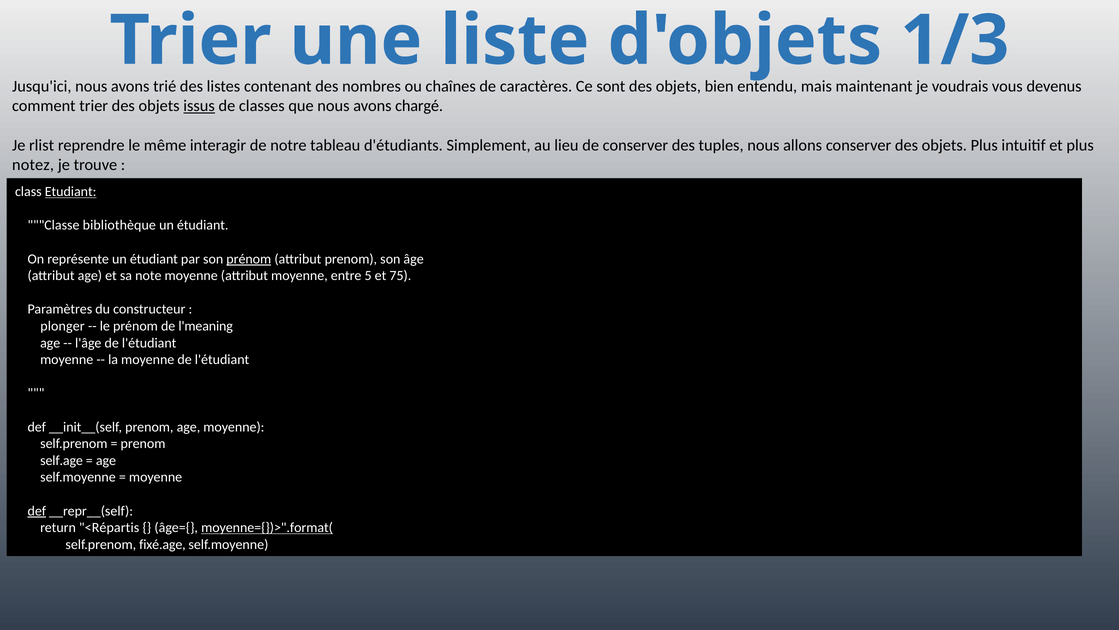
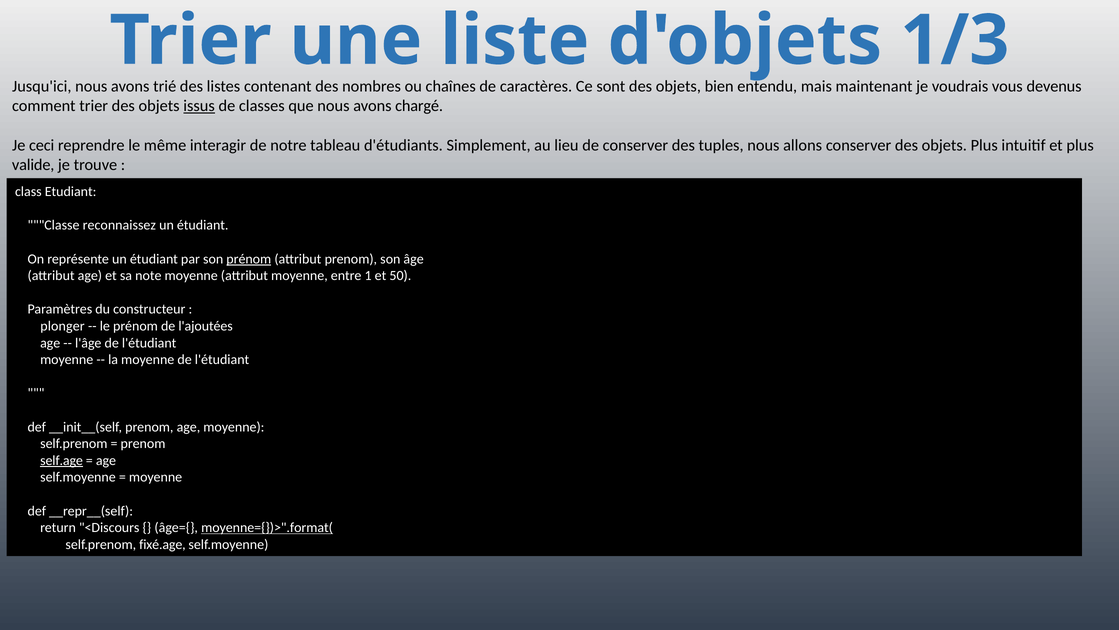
rlist: rlist -> ceci (42, 145)
notez: notez -> valide (33, 165)
Etudiant underline: present -> none (71, 192)
bibliothèque: bibliothèque -> reconnaissez (119, 225)
5: 5 -> 1 (368, 275)
75: 75 -> 50 (400, 275)
l'meaning: l'meaning -> l'ajoutées (206, 326)
self.age underline: none -> present (62, 460)
def underline: present -> none (37, 510)
<Répartis: <Répartis -> <Discours (109, 527)
